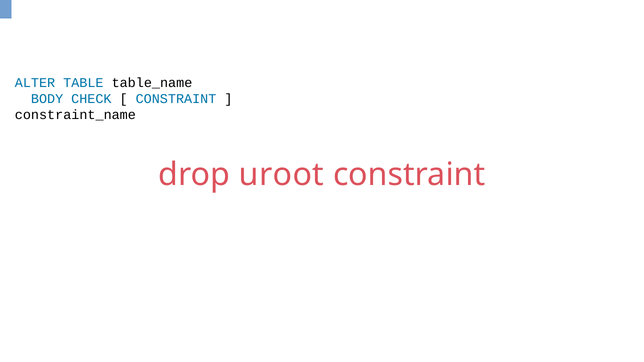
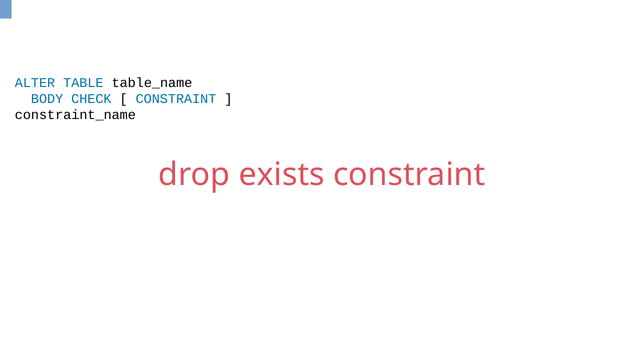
uroot: uroot -> exists (282, 175)
